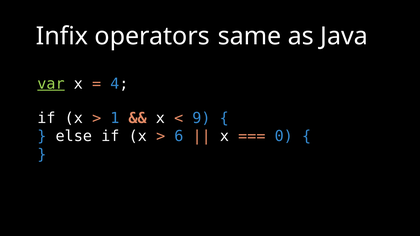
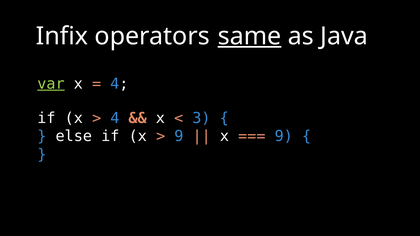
same underline: none -> present (249, 36)
1: 1 -> 4 (115, 118)
9: 9 -> 3 (201, 118)
6: 6 -> 9 (179, 136)
0: 0 -> 9 (284, 136)
